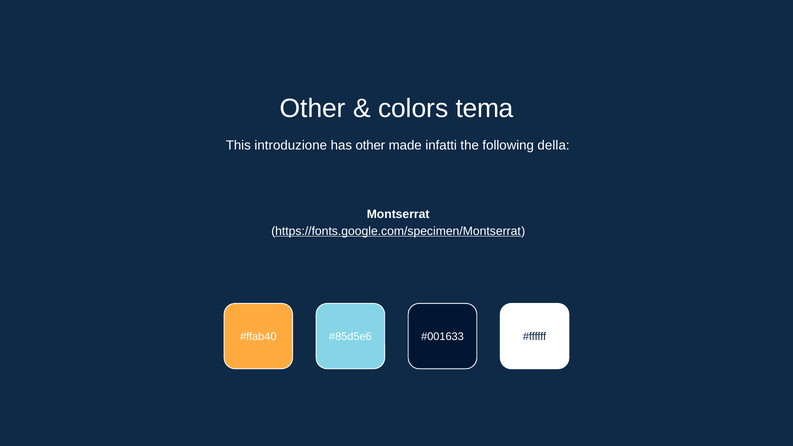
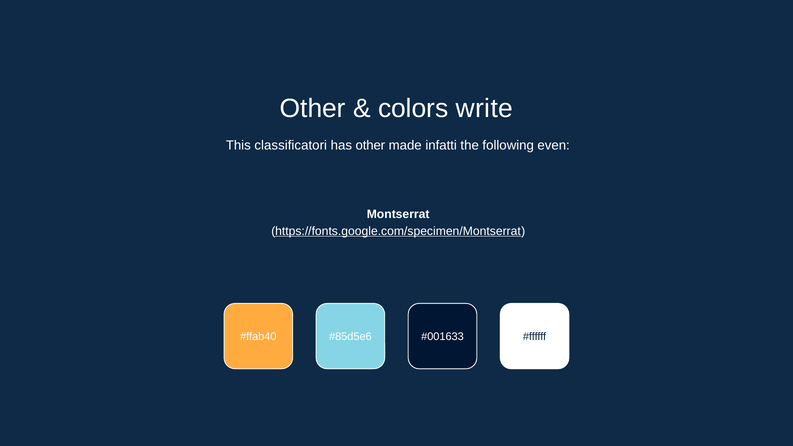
tema: tema -> write (484, 108)
introduzione: introduzione -> classificatori (291, 146)
della: della -> even (554, 146)
